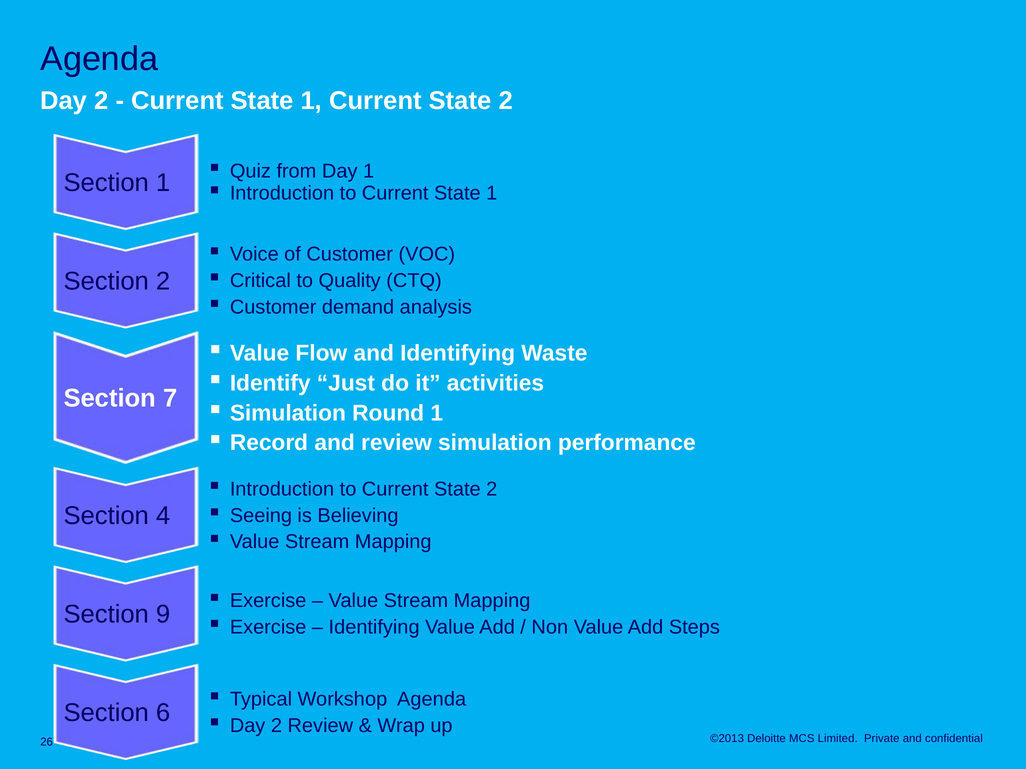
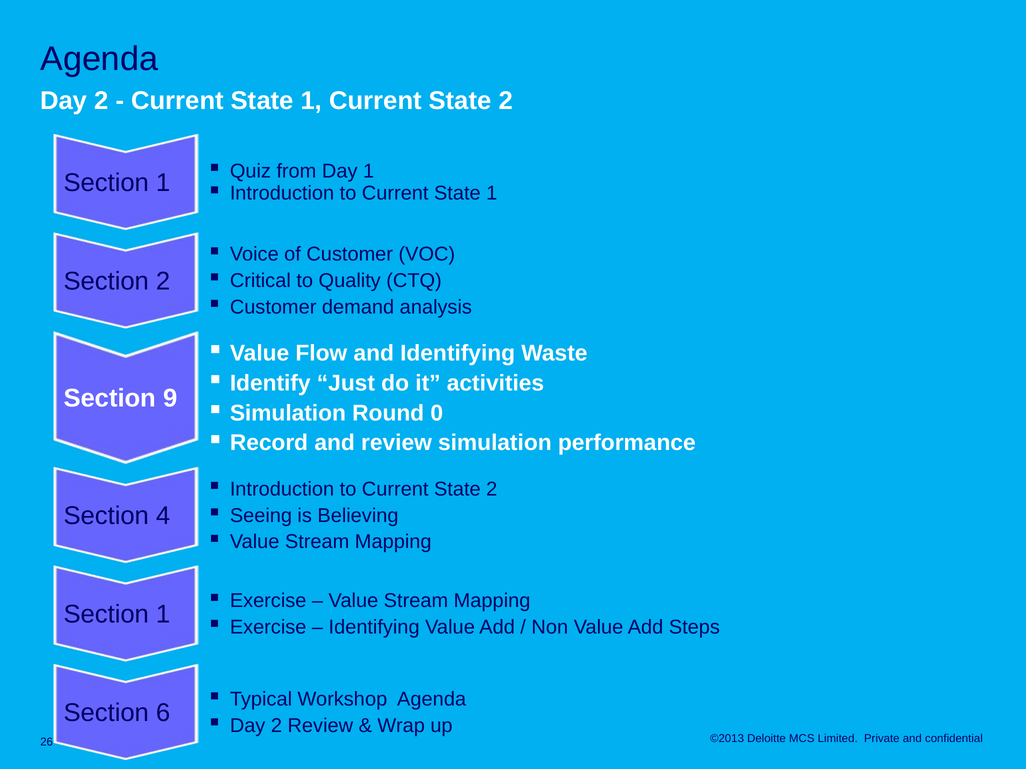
7: 7 -> 9 (170, 399)
Round 1: 1 -> 0 (437, 413)
9: 9 -> 1 (163, 615)
